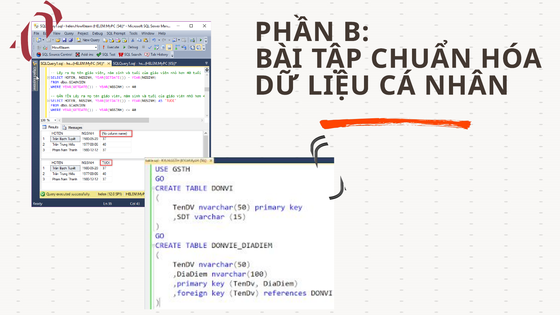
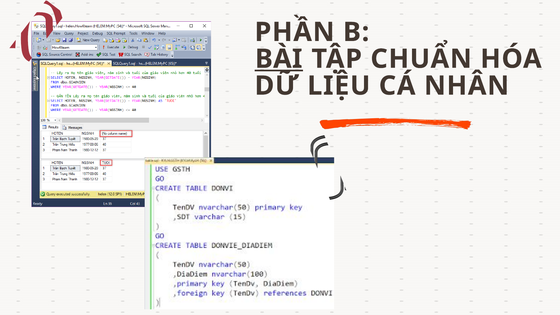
BÀI underline: none -> present (279, 59)
